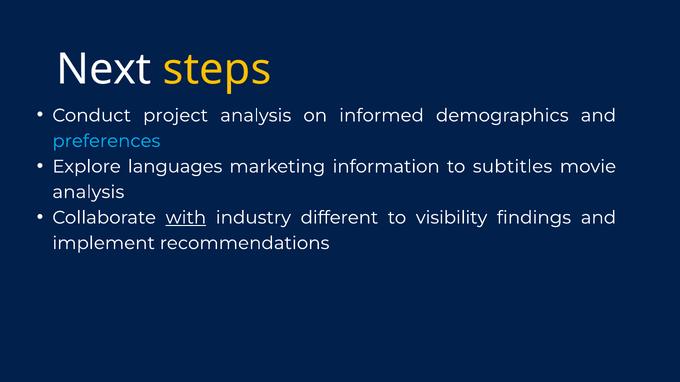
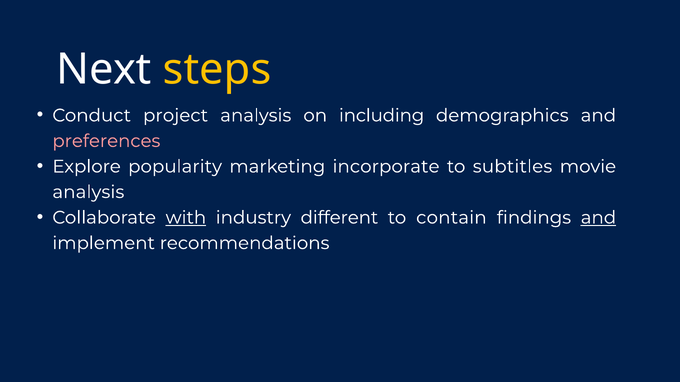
informed: informed -> including (382, 116)
preferences colour: light blue -> pink (106, 141)
languages: languages -> popularity (175, 167)
information: information -> incorporate (386, 167)
visibility: visibility -> contain (451, 218)
and underline: none -> present (598, 218)
